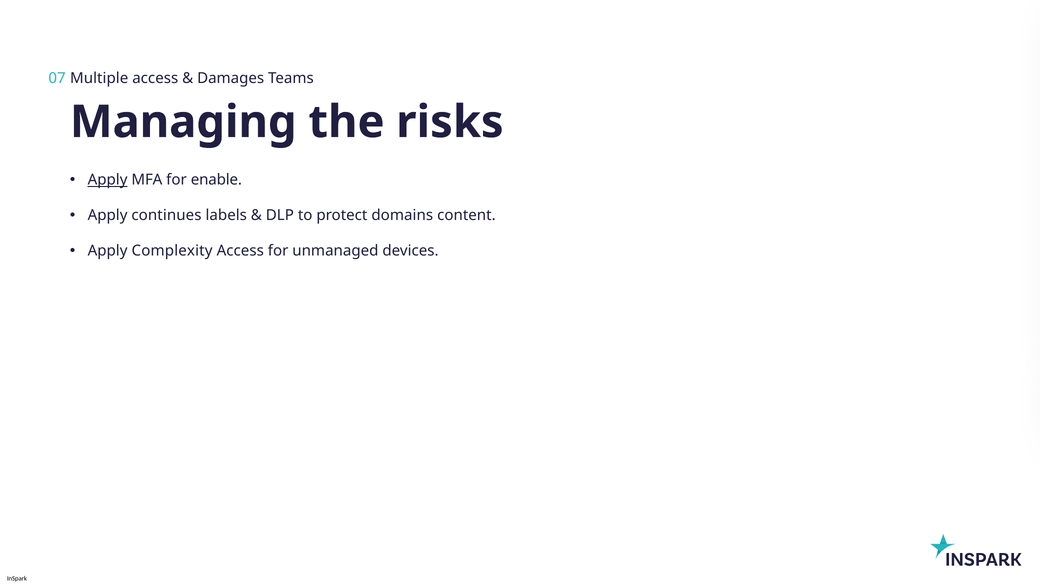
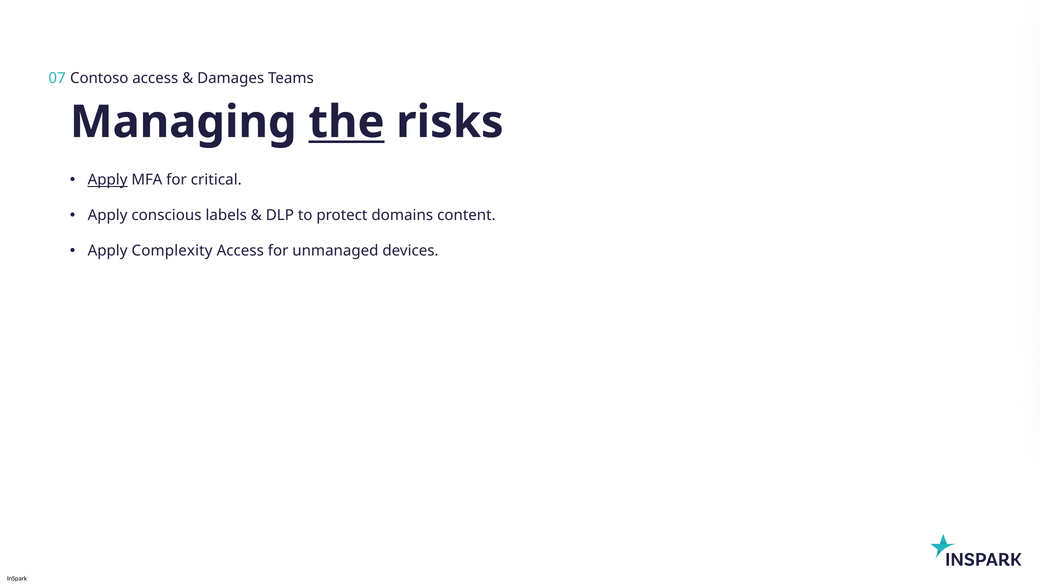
Multiple: Multiple -> Contoso (99, 78)
the underline: none -> present (346, 122)
enable: enable -> critical (216, 180)
continues: continues -> conscious (166, 215)
